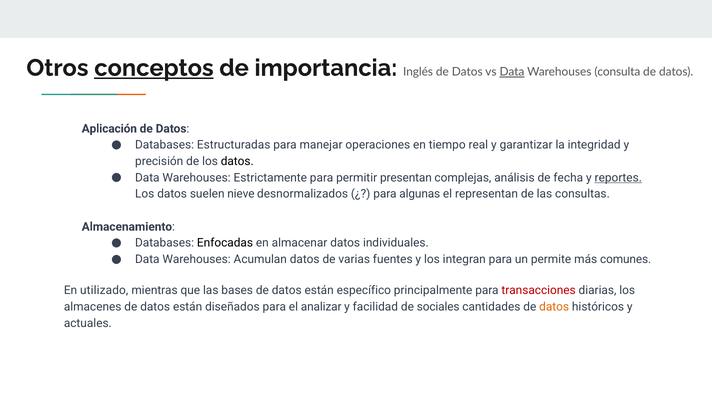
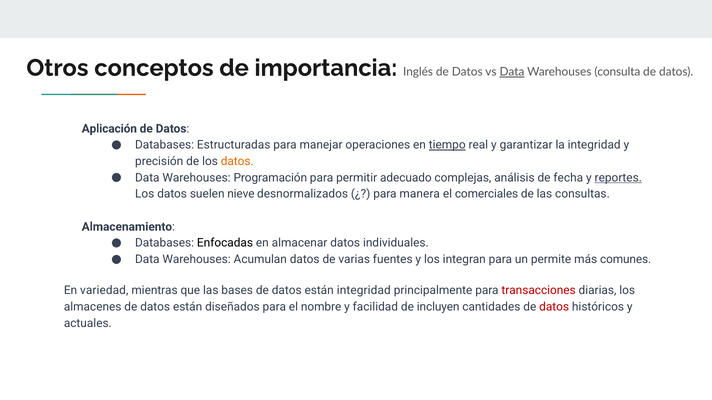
conceptos underline: present -> none (154, 68)
tiempo underline: none -> present (447, 145)
datos colour: black -> orange (237, 162)
Estrictamente: Estrictamente -> Programación (270, 178)
presentan: presentan -> adecuado (406, 178)
algunas: algunas -> manera (420, 194)
representan: representan -> comerciales (487, 194)
utilizado: utilizado -> variedad (104, 291)
están específico: específico -> integridad (364, 291)
analizar: analizar -> nombre (321, 307)
sociales: sociales -> incluyen (438, 307)
datos colour: orange -> red (554, 307)
